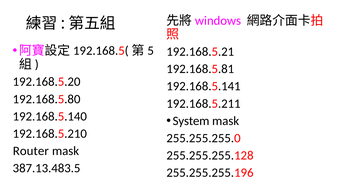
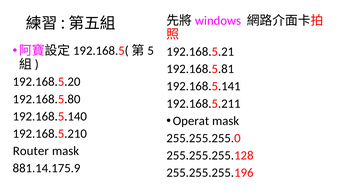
System: System -> Operat (191, 121)
387.13.483.5: 387.13.483.5 -> 881.14.175.9 (47, 168)
